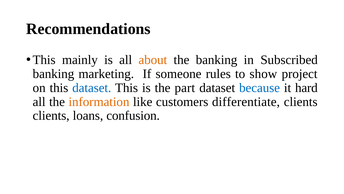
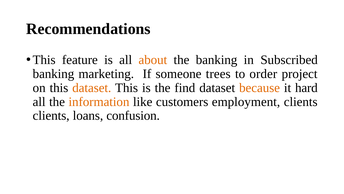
mainly: mainly -> feature (80, 60)
rules: rules -> trees (218, 74)
show: show -> order (263, 74)
dataset colour: blue -> orange (92, 88)
part: part -> find (185, 88)
because colour: blue -> orange (260, 88)
differentiate: differentiate -> employment (246, 101)
